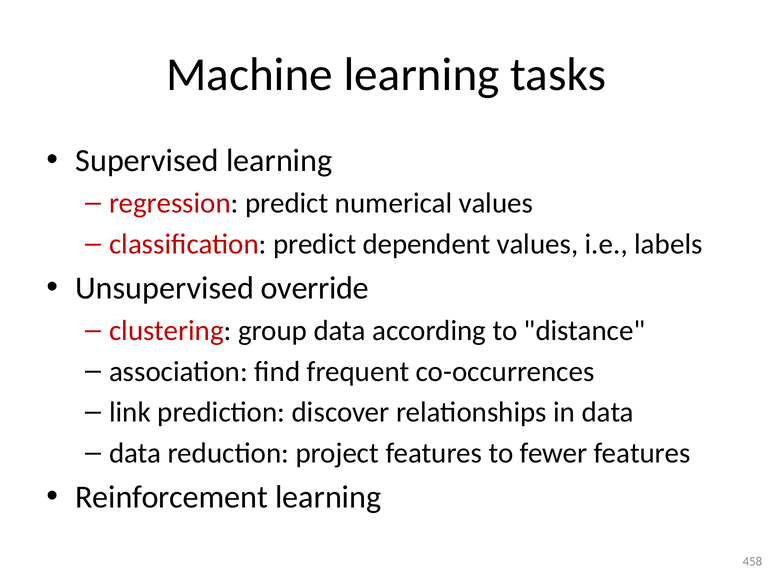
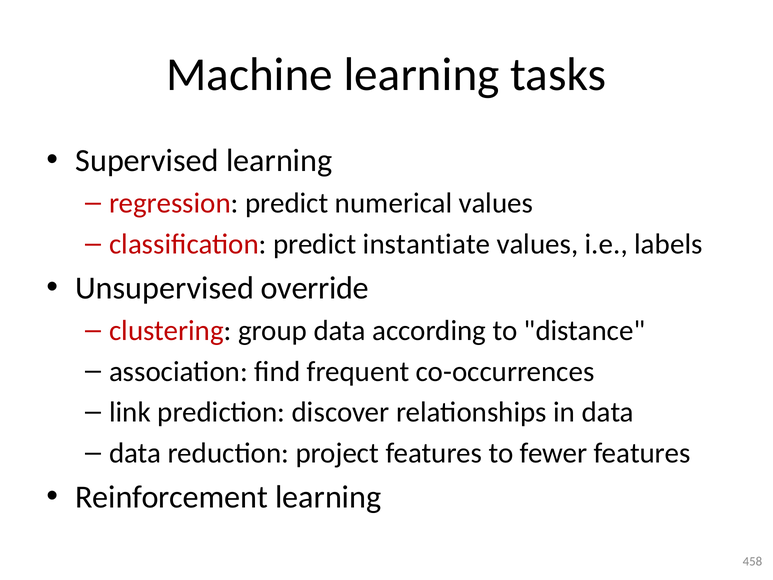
dependent: dependent -> instantiate (427, 244)
